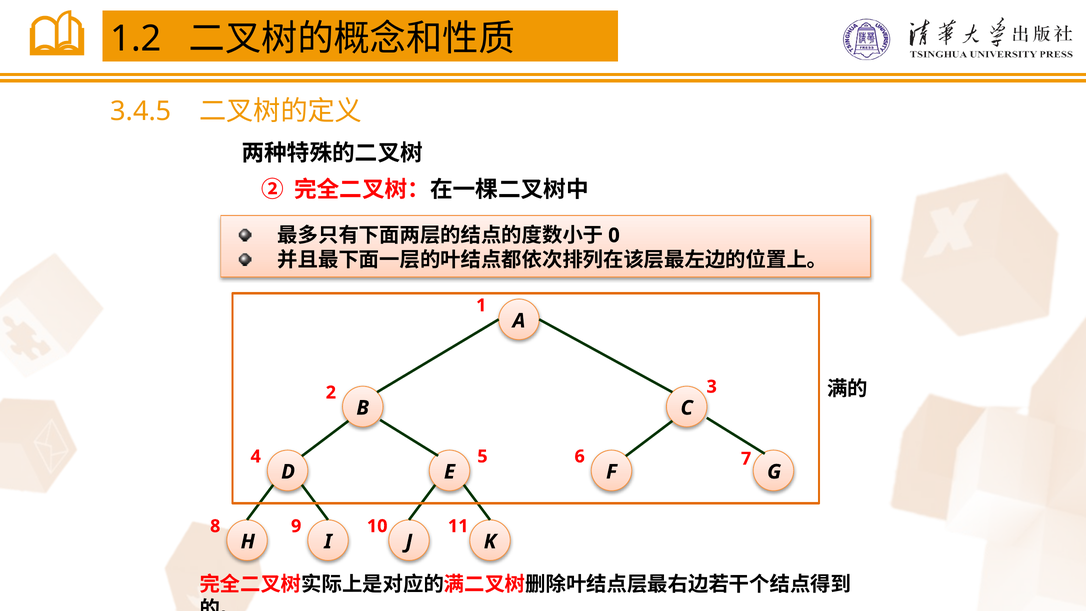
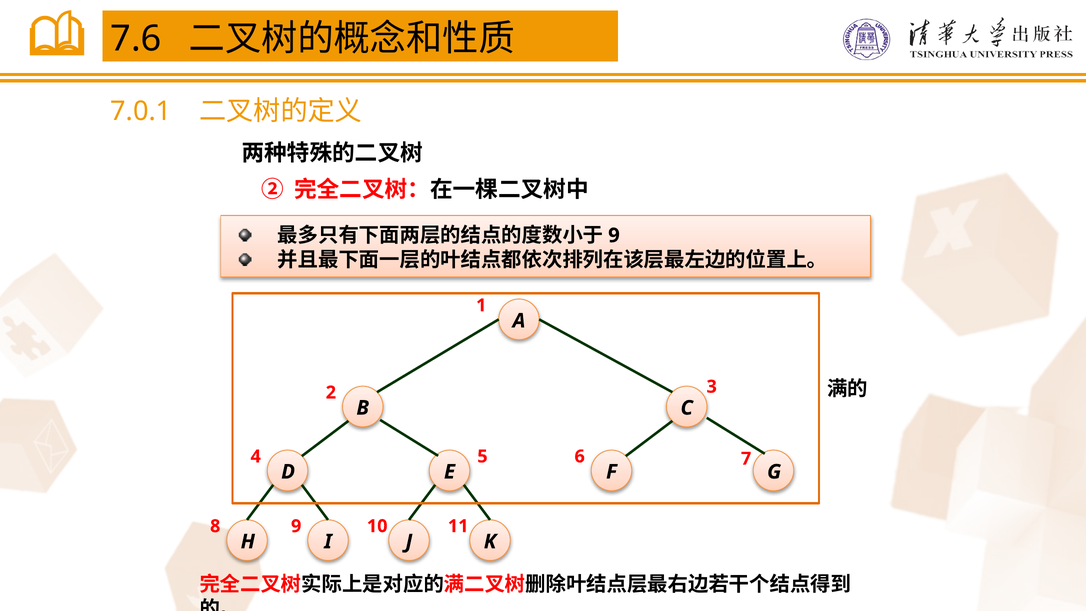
1.2: 1.2 -> 7.6 (136, 39)
3.4.5: 3.4.5 -> 7.0.1 (141, 111)
0: 0 -> 9 (614, 235)
